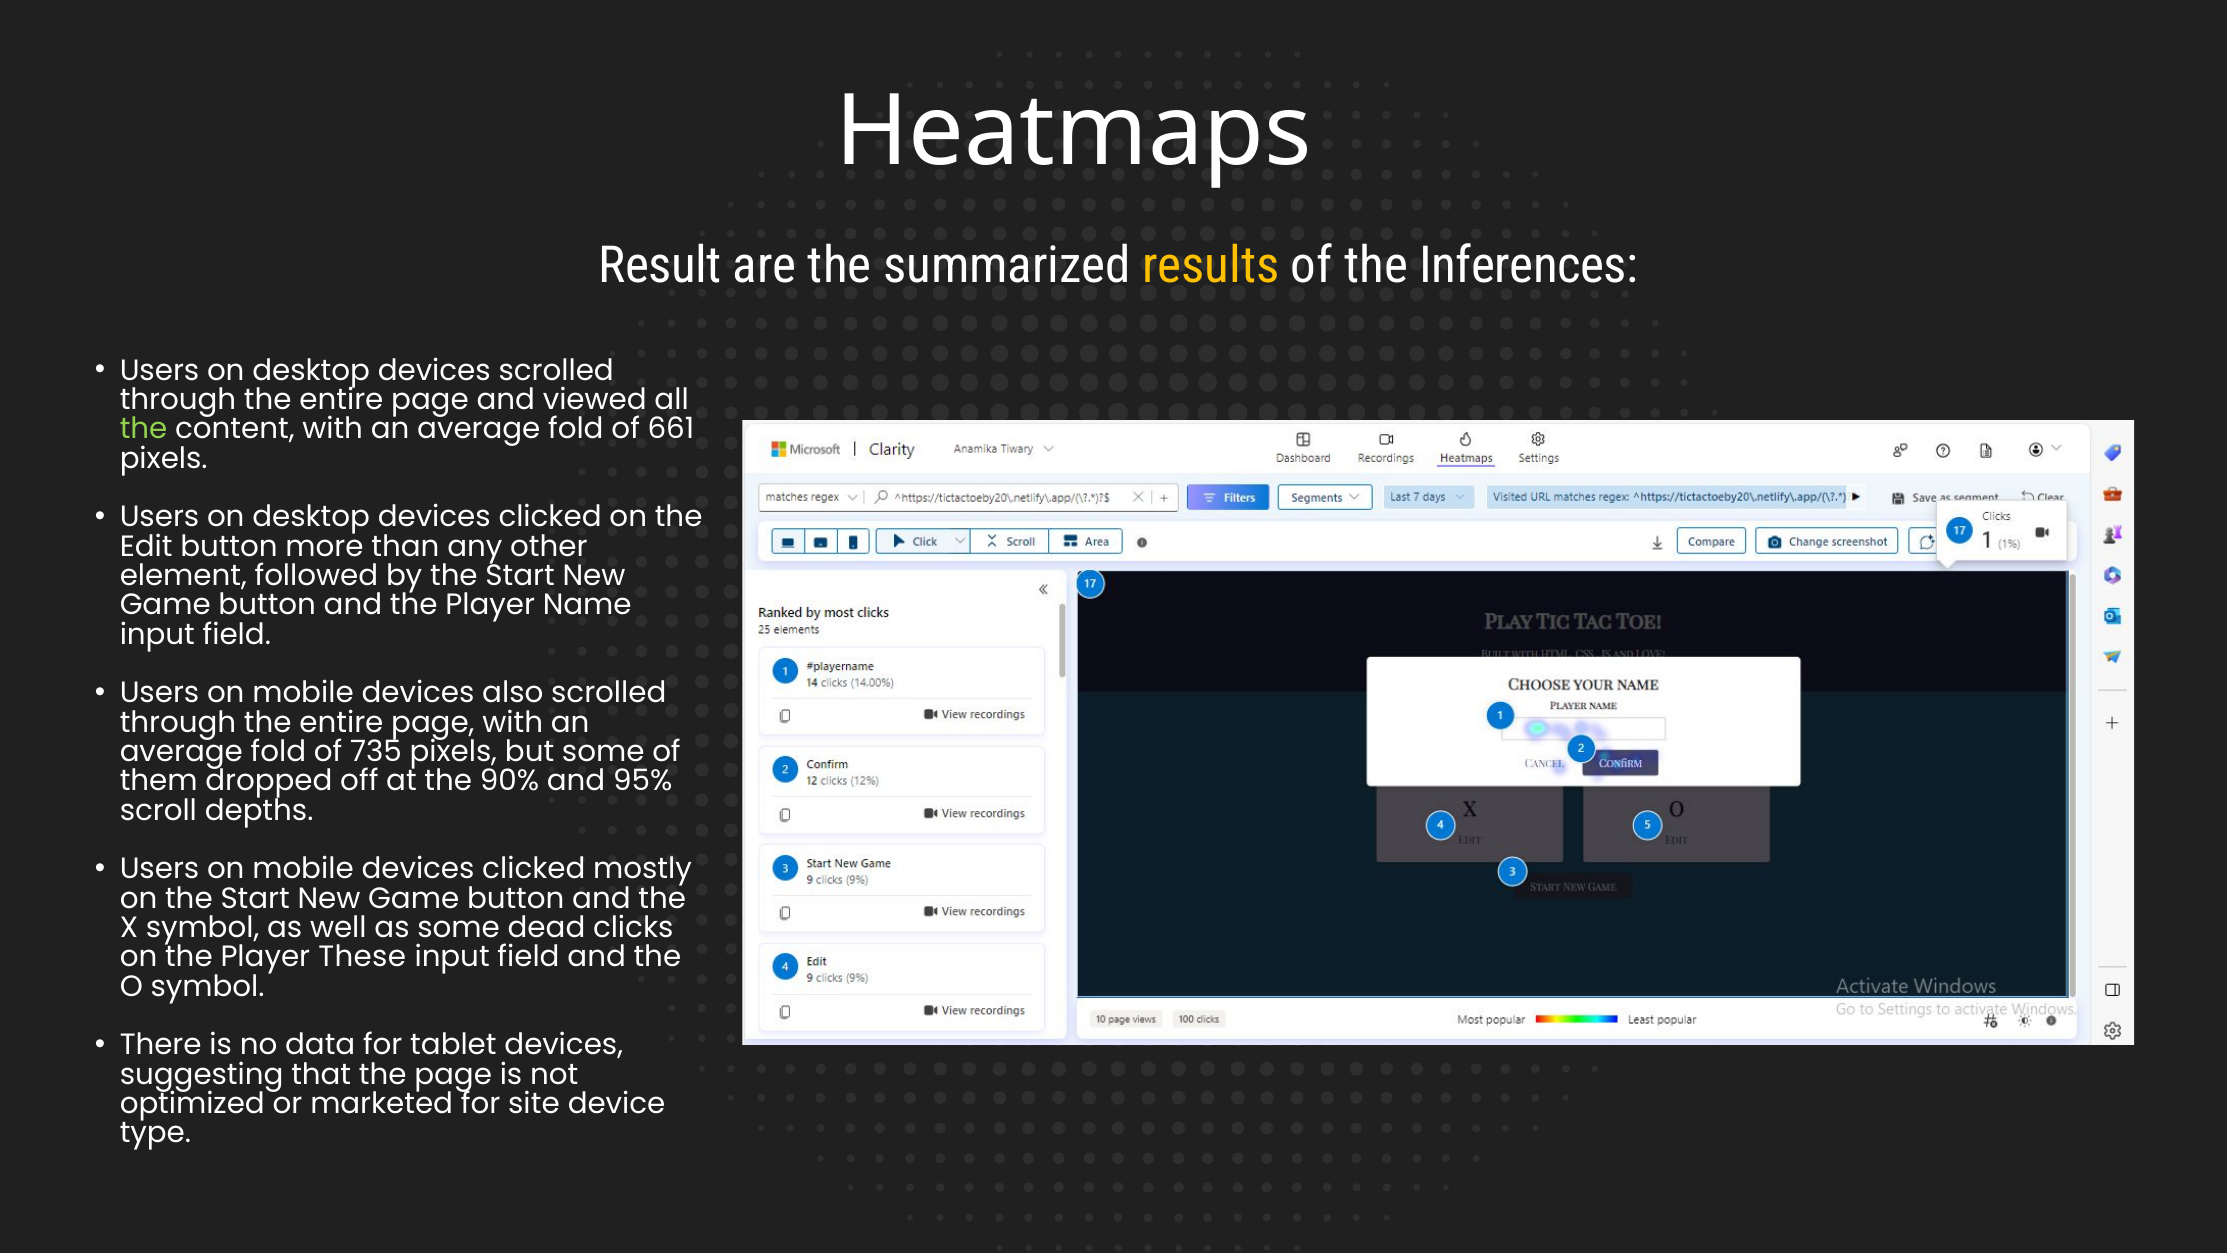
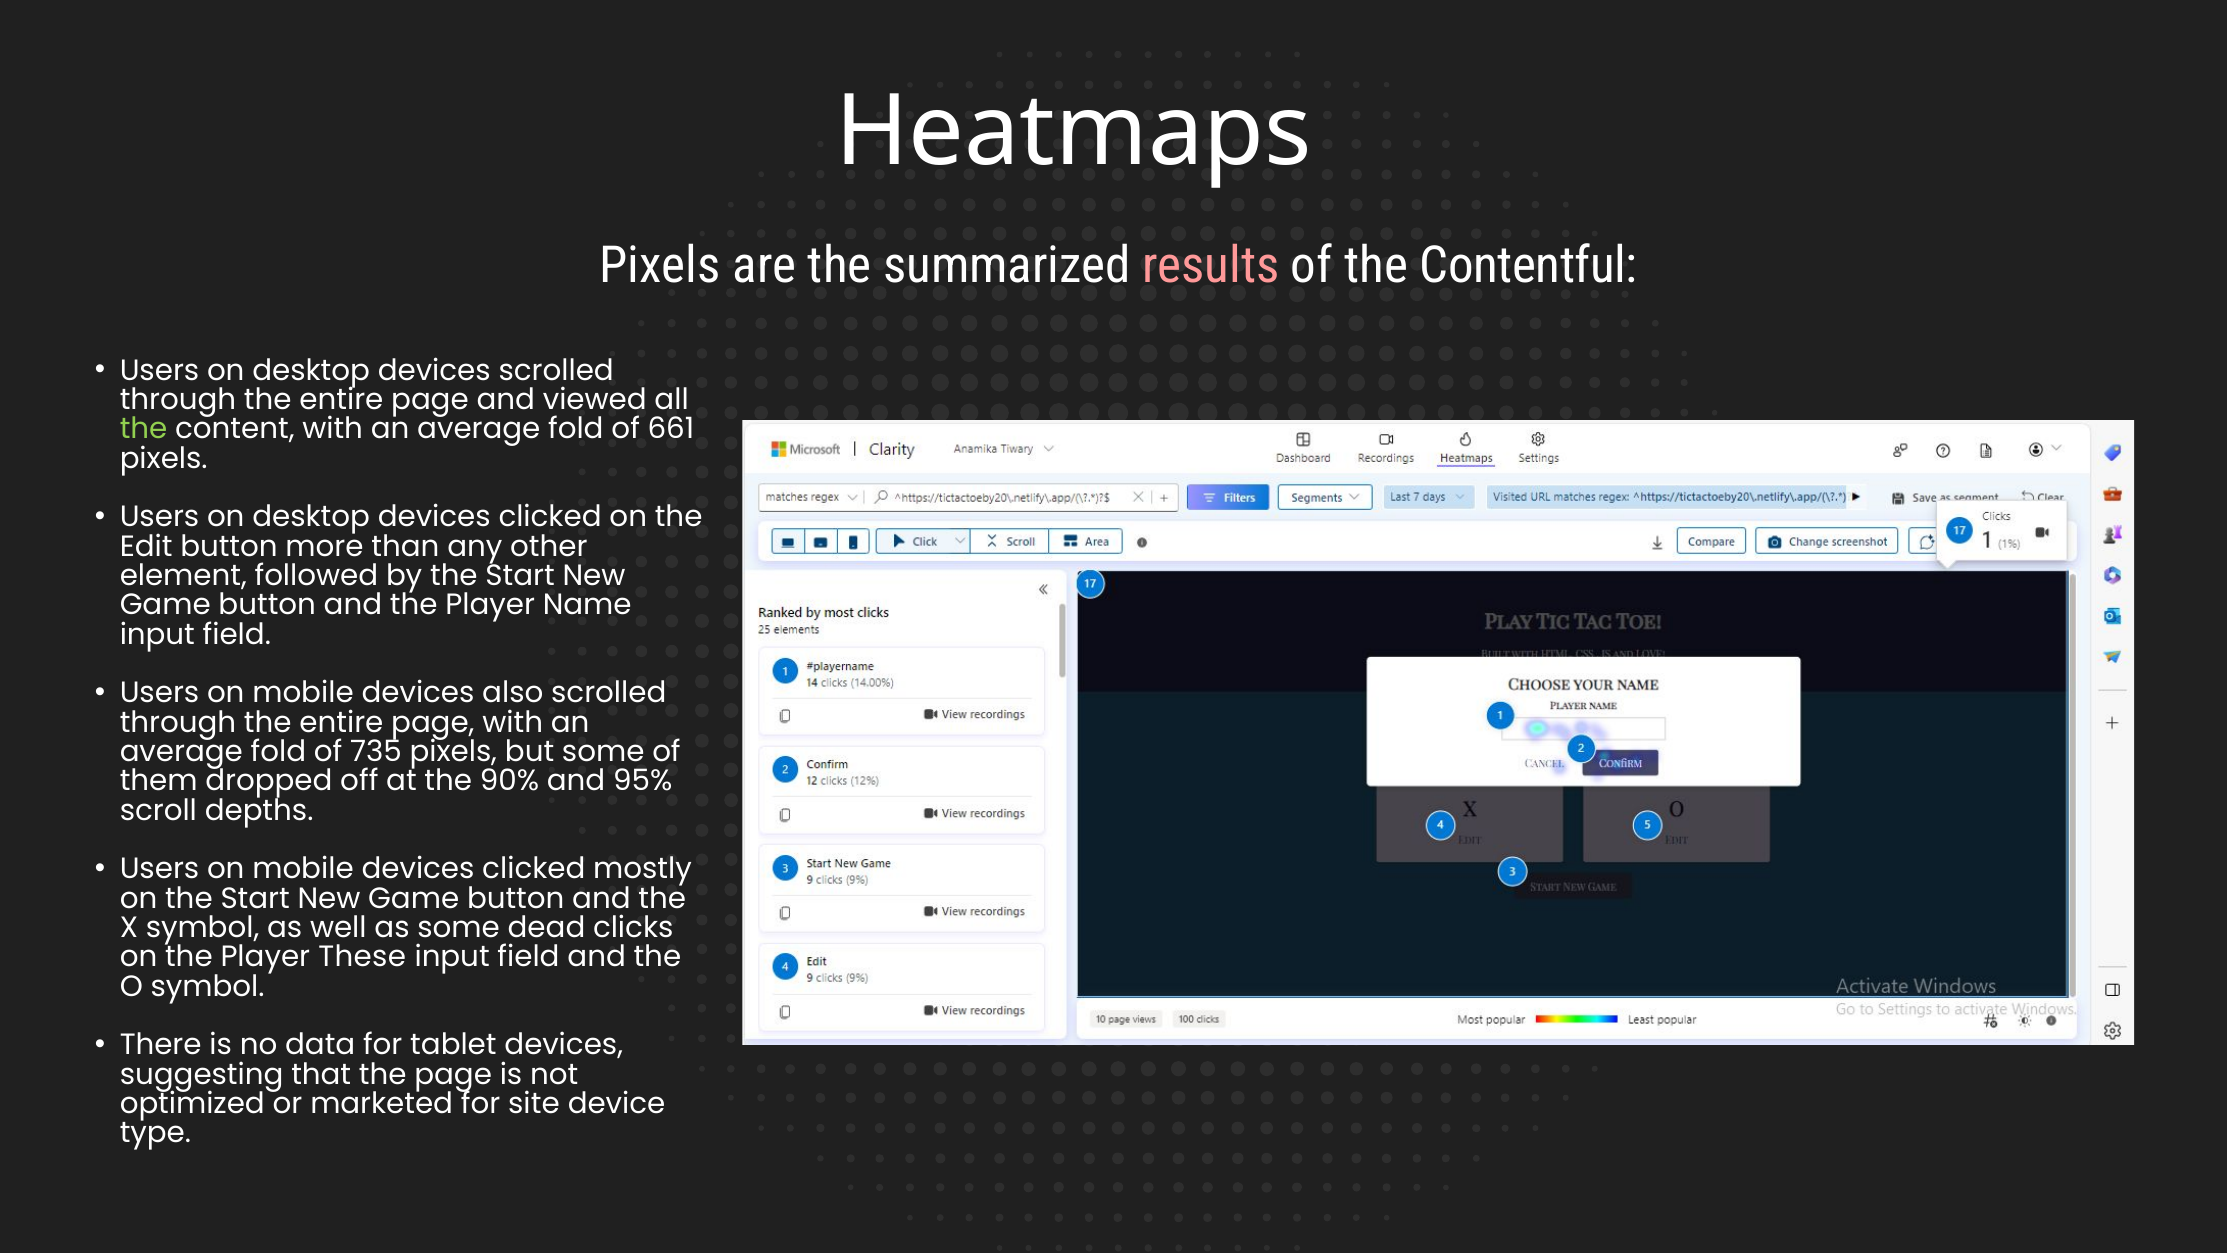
Result: Result -> Pixels (660, 266)
results colour: yellow -> pink (1211, 266)
Inferences: Inferences -> Contentful (1529, 266)
